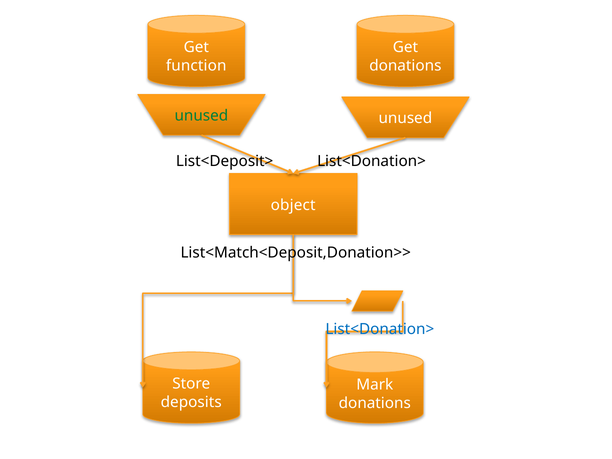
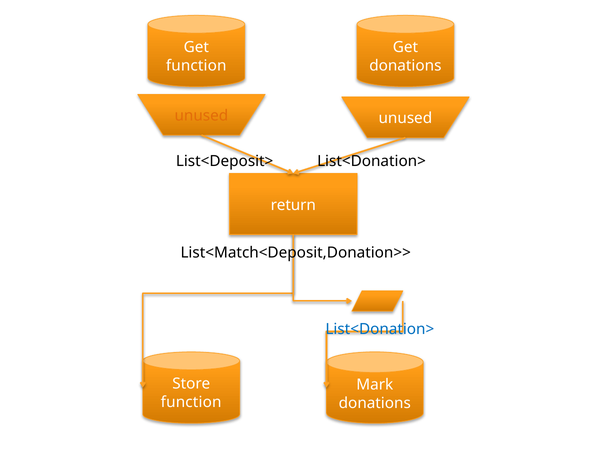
unused colour: green -> orange (201, 116)
object: object -> return (293, 205)
deposits: deposits -> function (191, 402)
